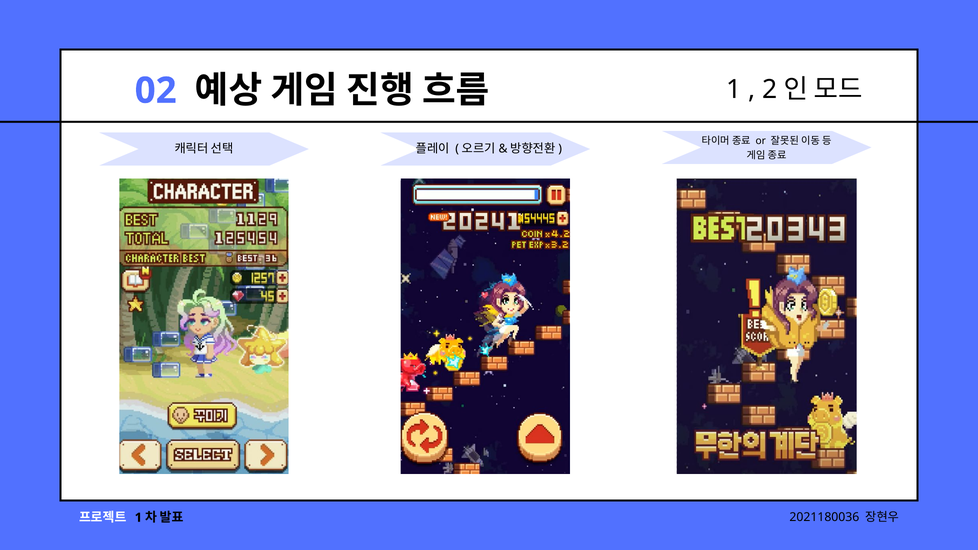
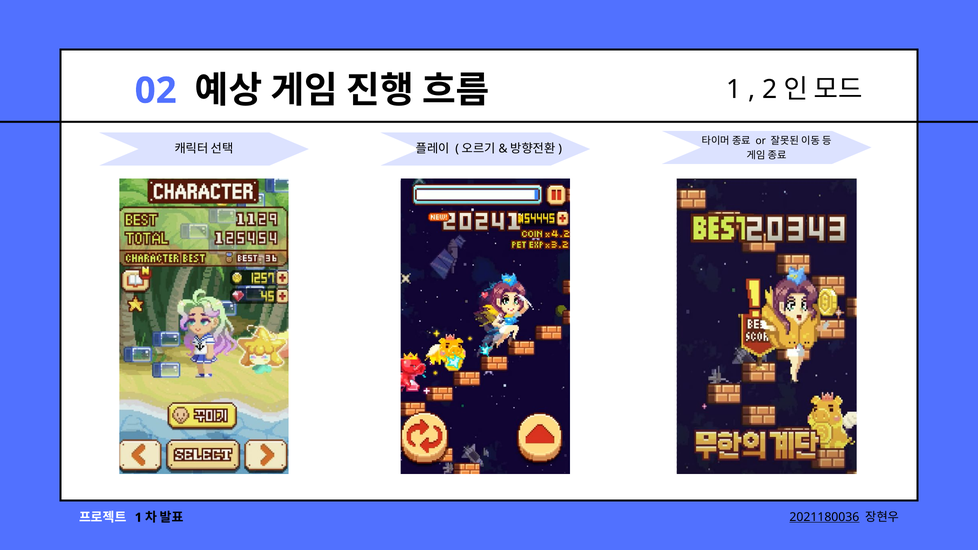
2021180036 underline: none -> present (824, 517)
